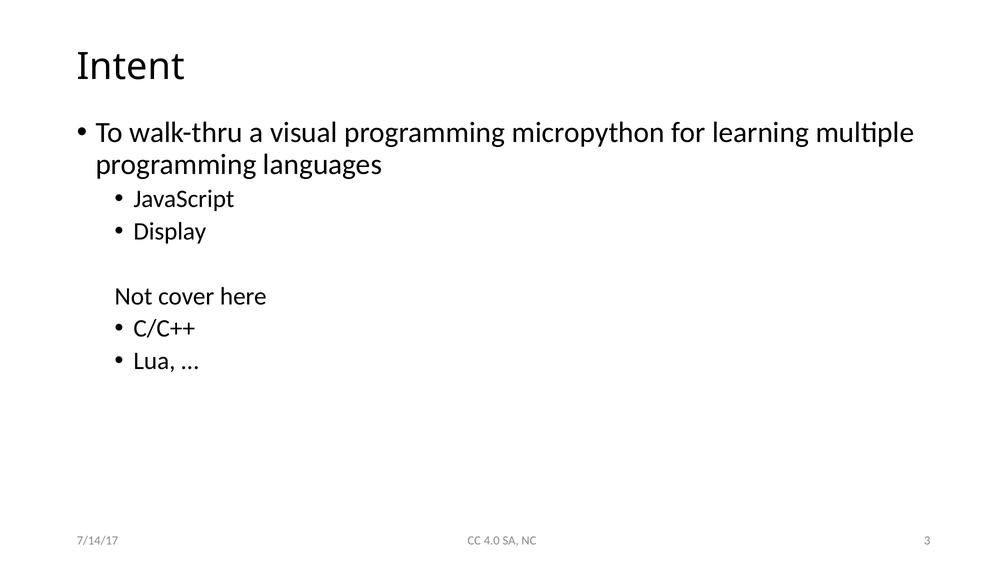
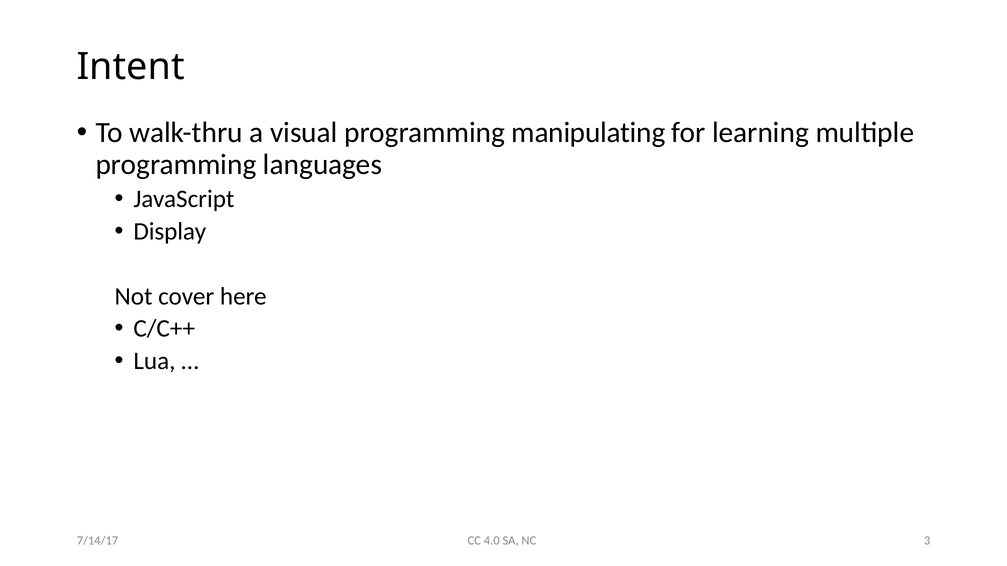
micropython: micropython -> manipulating (588, 133)
